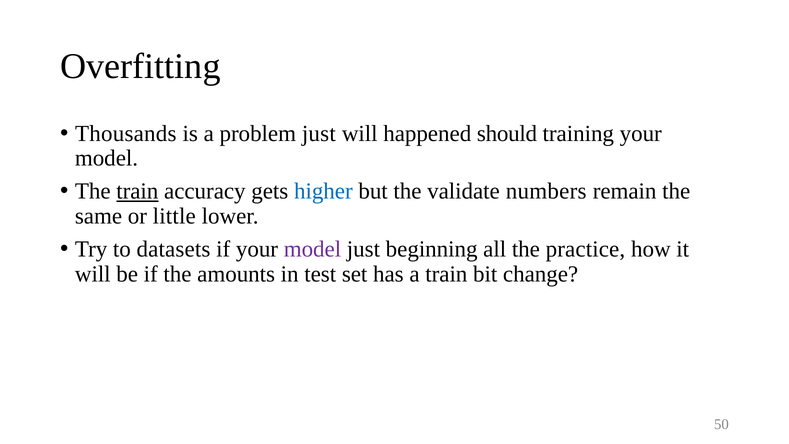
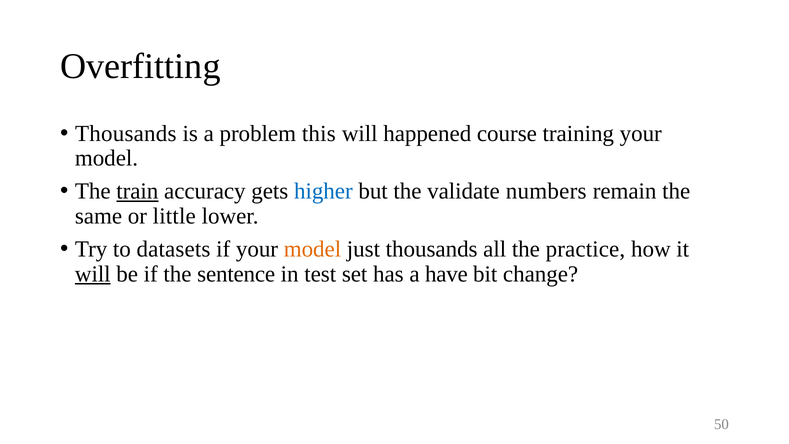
problem just: just -> this (319, 133)
should: should -> course (507, 133)
model colour: purple -> orange (312, 249)
just beginning: beginning -> thousands (432, 249)
will underline: none -> present (93, 274)
amounts: amounts -> sentence (236, 274)
a train: train -> have (446, 274)
